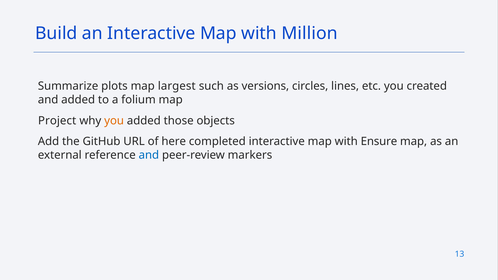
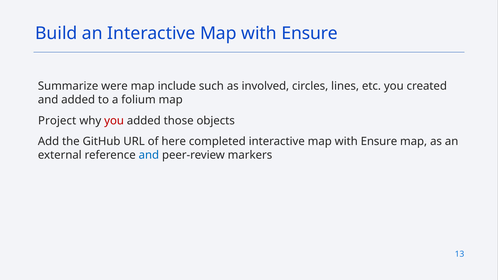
Million: Million -> Ensure (310, 33)
plots: plots -> were (114, 86)
largest: largest -> include (177, 86)
versions: versions -> involved (265, 86)
you colour: orange -> red (114, 121)
